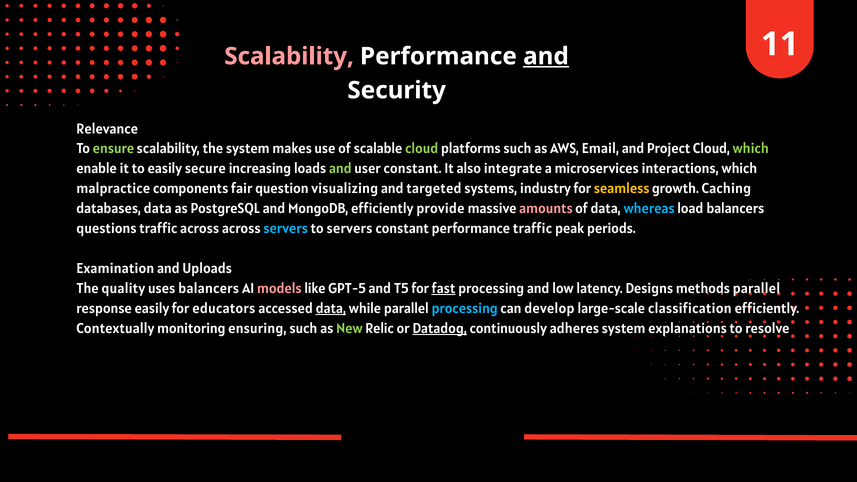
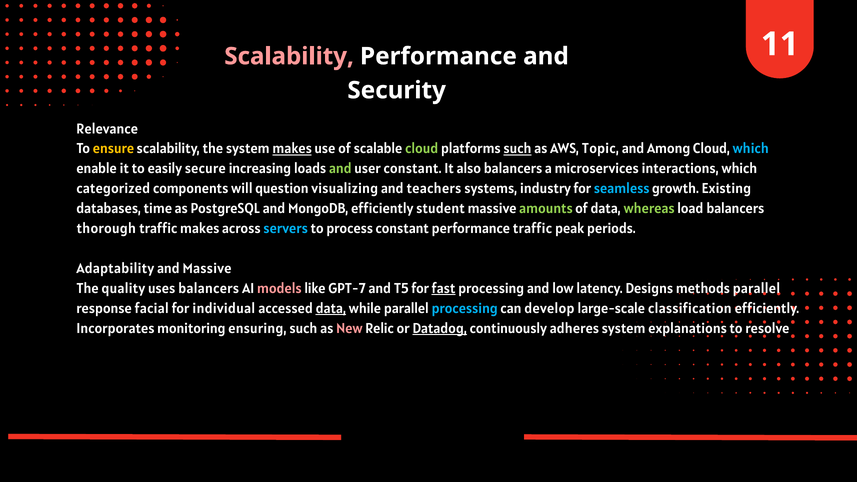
and underline: present -> none (546, 56)
ensure colour: light green -> yellow (113, 149)
makes underline: none -> present (292, 149)
such underline: none -> present (518, 149)
Email: Email -> Topic (600, 149)
Project: Project -> Among (669, 149)
which colour: light green -> light blue (751, 149)
also integrate: integrate -> balancers (513, 169)
malpractice: malpractice -> categorized (113, 189)
fair: fair -> will (242, 189)
targeted: targeted -> teachers (434, 189)
seamless colour: yellow -> light blue (622, 189)
Caching: Caching -> Existing (726, 189)
databases data: data -> time (158, 209)
provide: provide -> student (440, 209)
amounts colour: pink -> light green (546, 209)
whereas colour: light blue -> light green (649, 209)
questions: questions -> thorough (106, 229)
traffic across: across -> makes (200, 229)
to servers: servers -> process (350, 229)
Examination: Examination -> Adaptability (115, 269)
and Uploads: Uploads -> Massive (207, 269)
GPT-5: GPT-5 -> GPT-7 (347, 289)
response easily: easily -> facial (152, 308)
educators: educators -> individual (224, 308)
Contextually: Contextually -> Incorporates (115, 328)
New colour: light green -> pink (349, 328)
